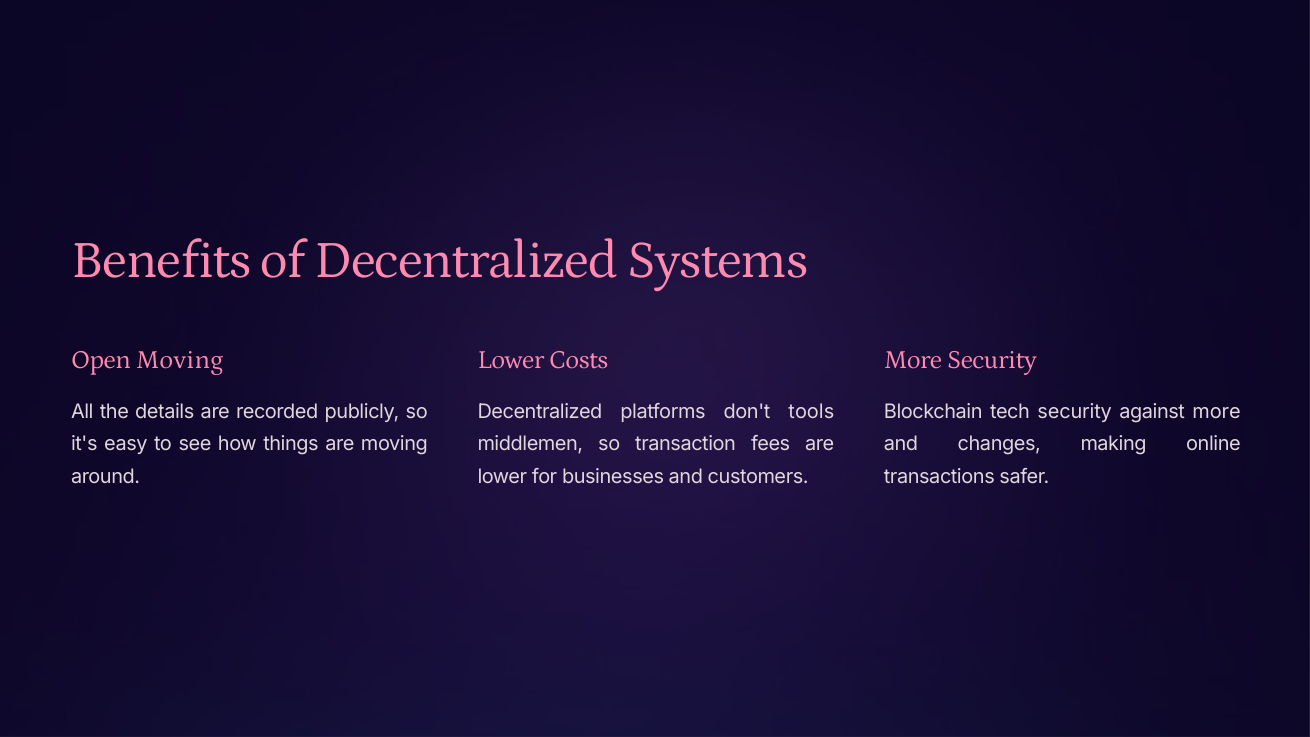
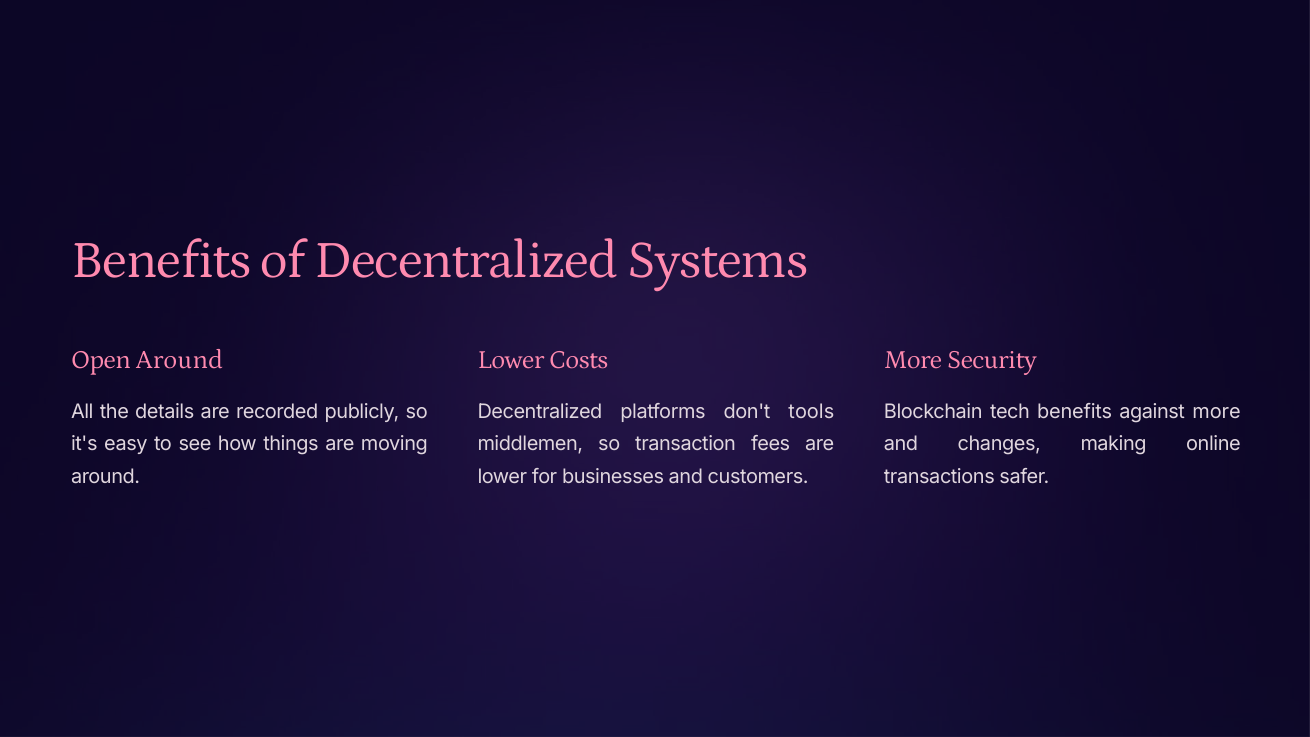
Open Moving: Moving -> Around (179, 360)
tech security: security -> benefits (1075, 412)
